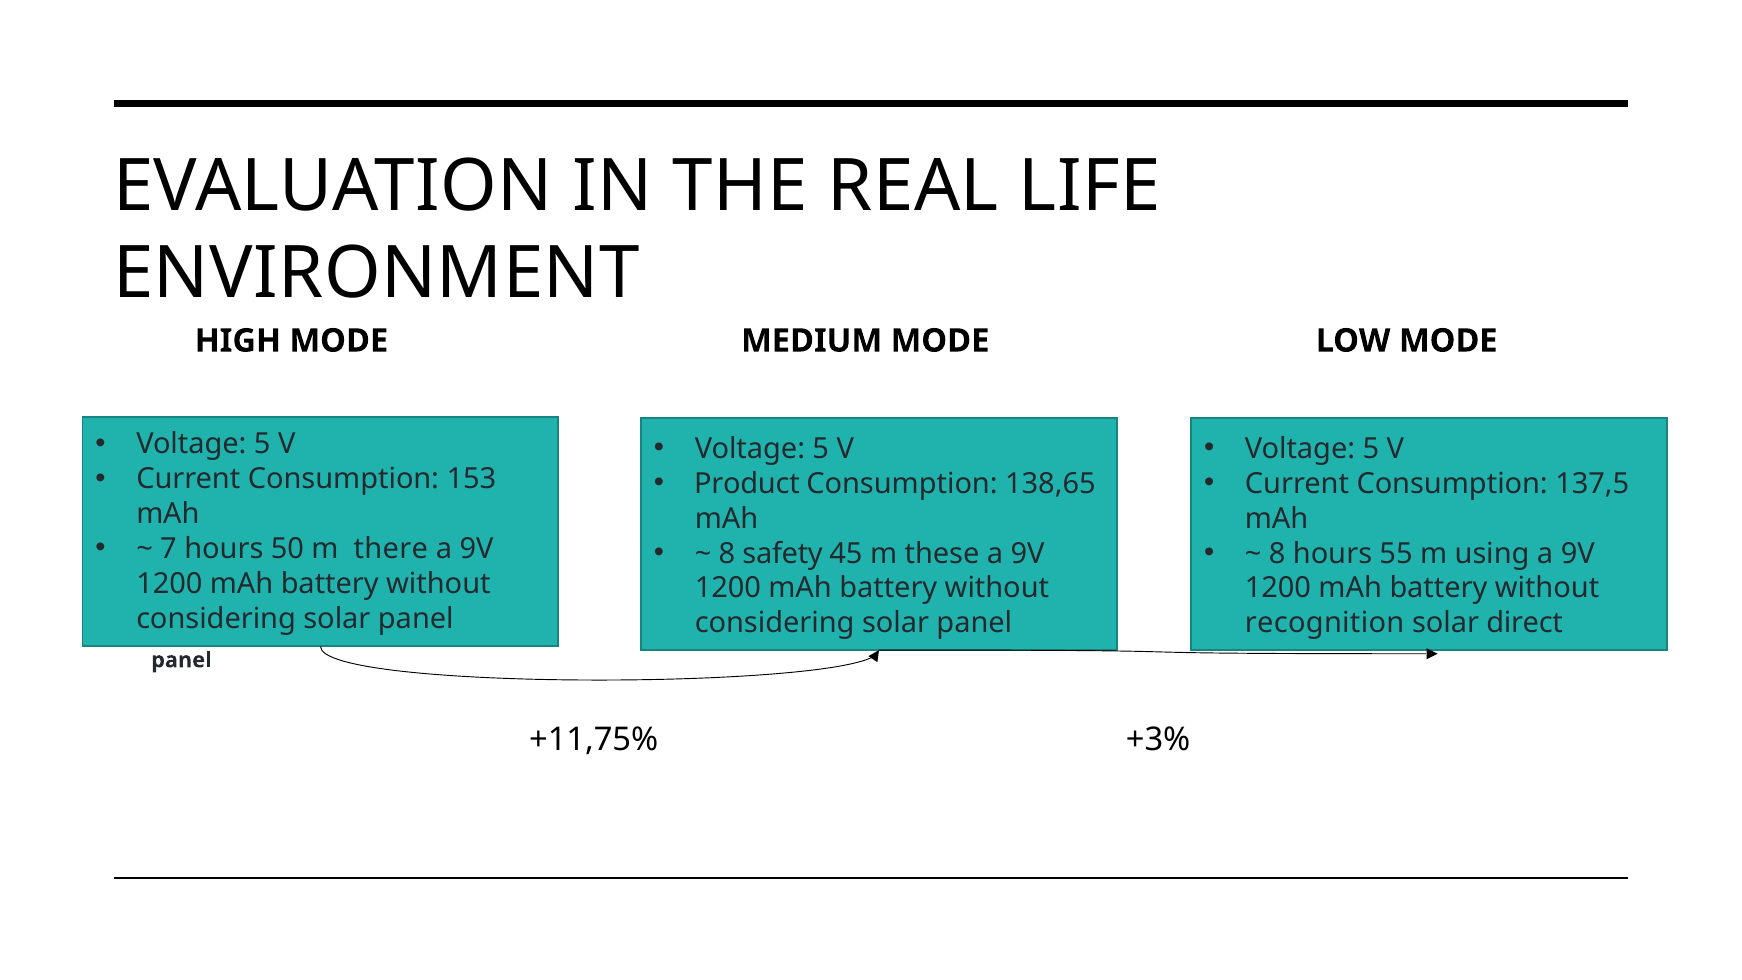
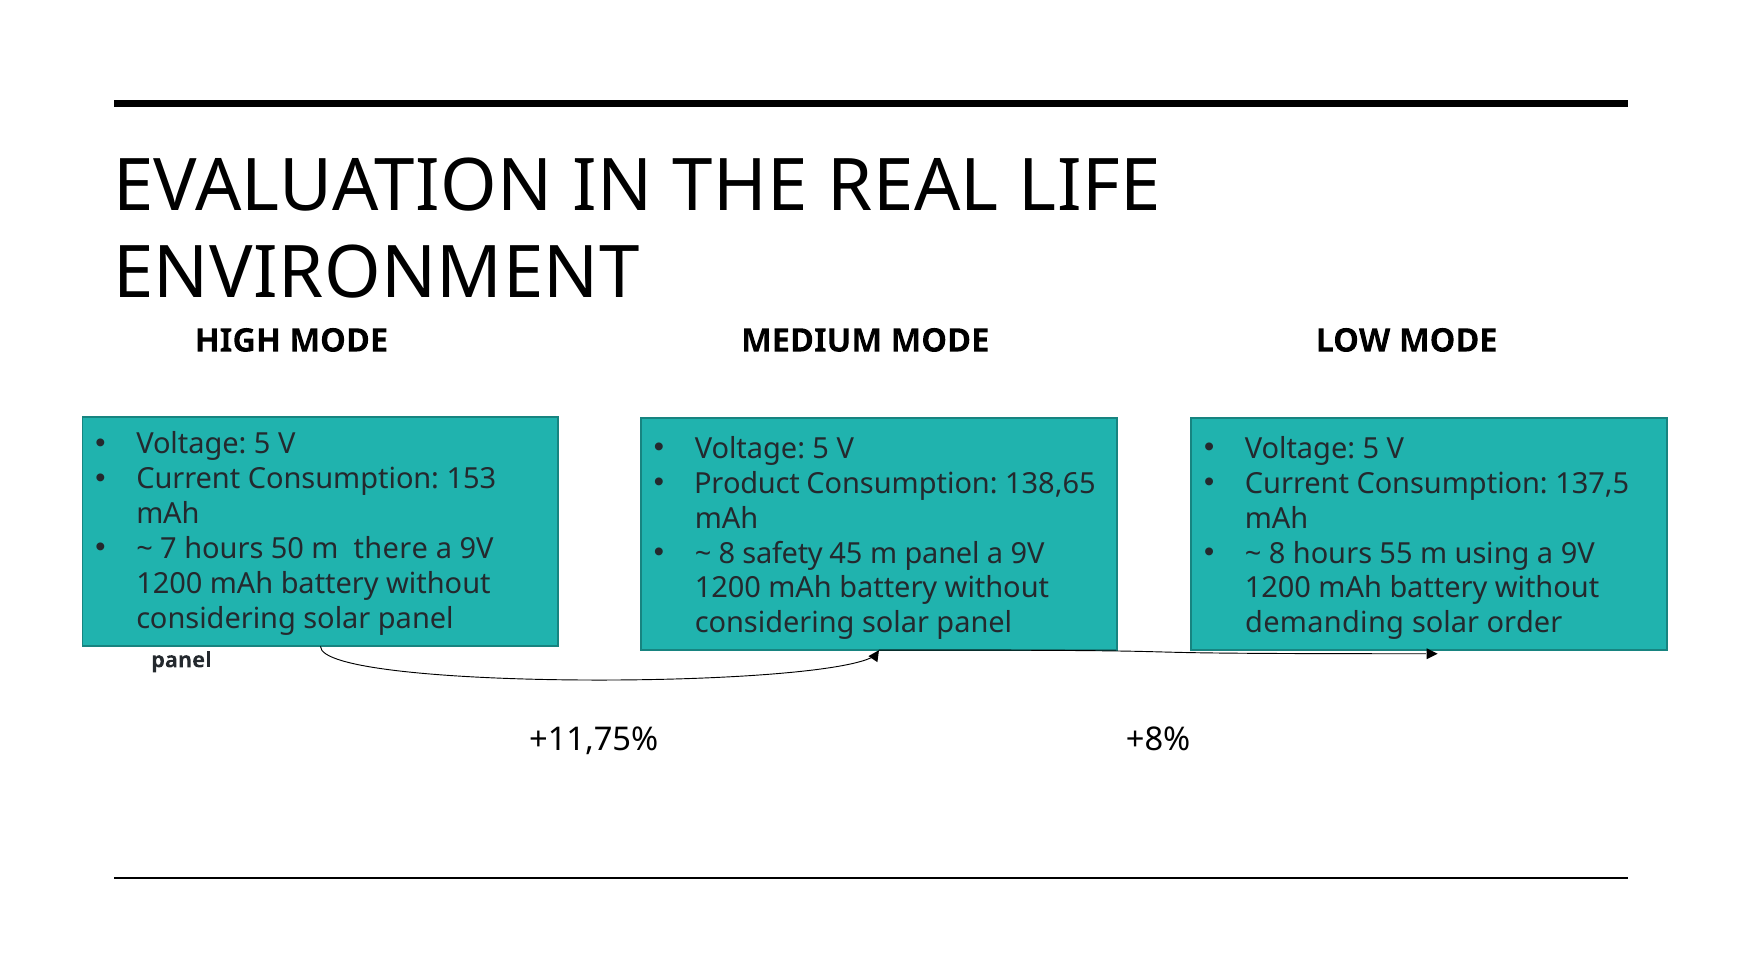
m these: these -> panel (942, 553)
recognition: recognition -> demanding (1325, 623)
direct: direct -> order (1524, 623)
+3%: +3% -> +8% (1158, 740)
